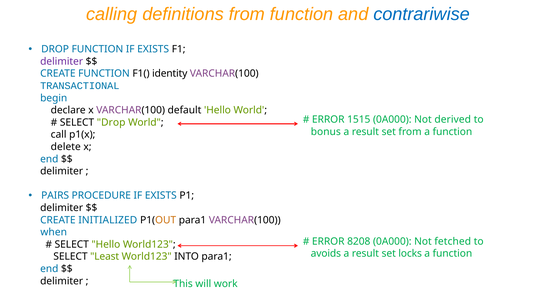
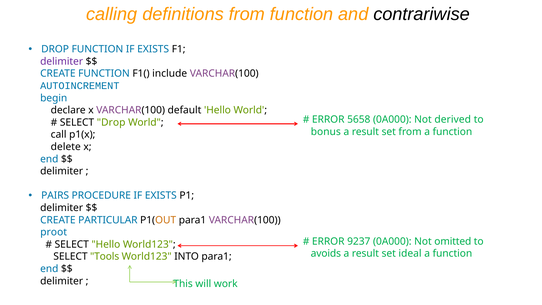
contrariwise colour: blue -> black (422, 14)
identity: identity -> include (170, 74)
TRANSACTIONAL: TRANSACTIONAL -> AUTOINCREMENT (80, 86)
1515: 1515 -> 5658 (359, 119)
INITIALIZED: INITIALIZED -> PARTICULAR (108, 220)
when: when -> proot (54, 232)
8208: 8208 -> 9237 (359, 241)
fetched: fetched -> omitted (453, 241)
locks: locks -> ideal (410, 253)
Least: Least -> Tools (105, 256)
